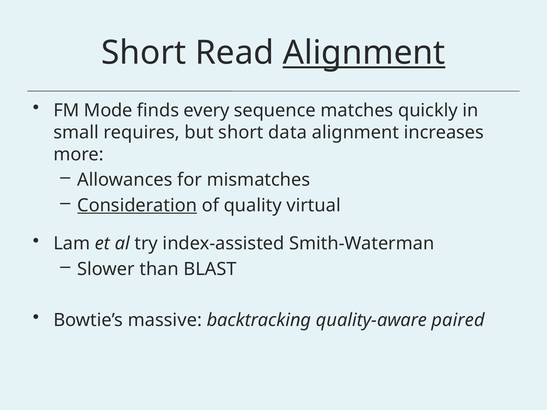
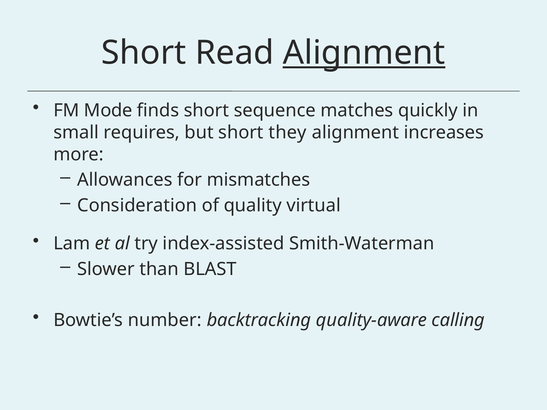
finds every: every -> short (206, 111)
data: data -> they (288, 133)
Consideration underline: present -> none (137, 205)
massive: massive -> number (165, 320)
paired: paired -> calling (458, 320)
